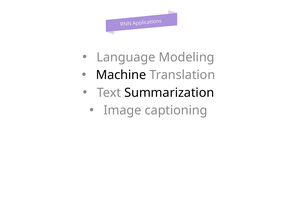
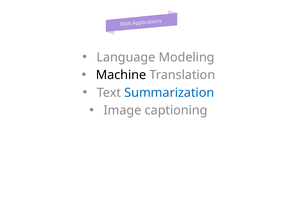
Summarization colour: black -> blue (169, 92)
